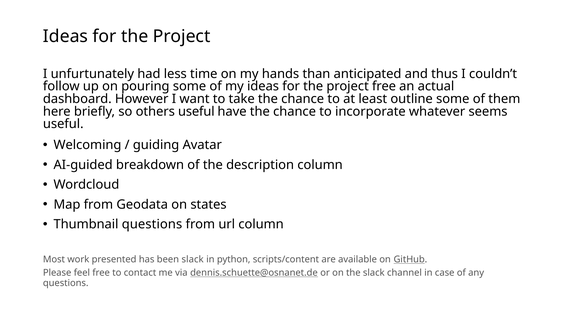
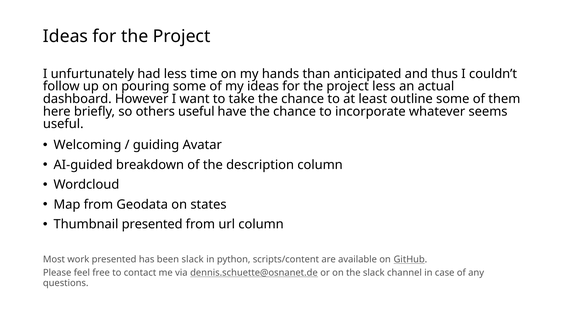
project free: free -> less (384, 86)
Thumbnail questions: questions -> presented (152, 224)
